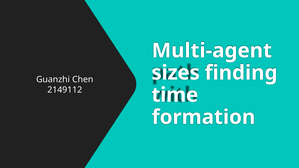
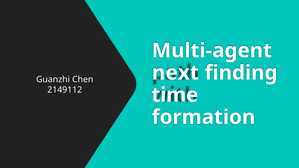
sizes: sizes -> next (175, 73)
